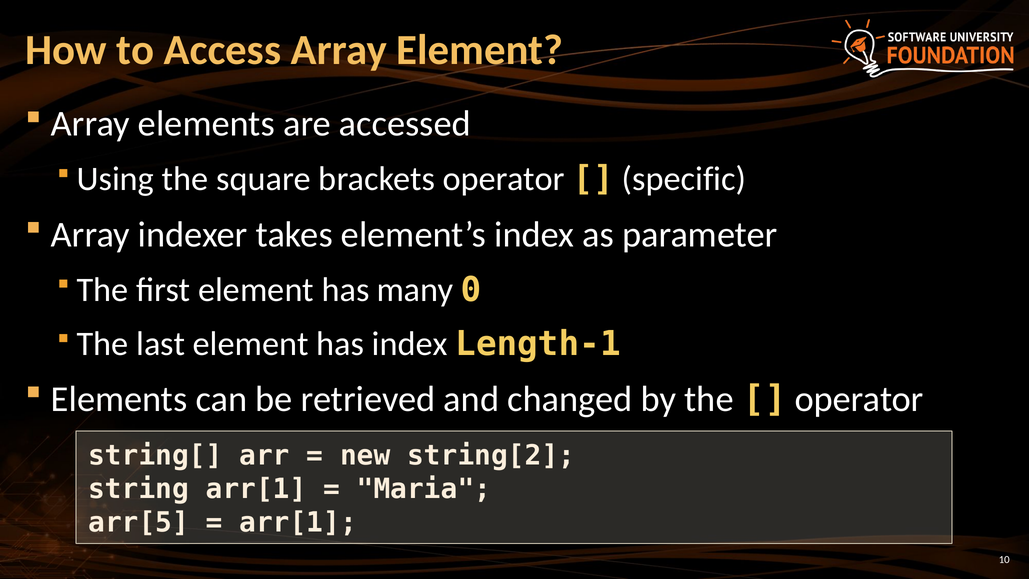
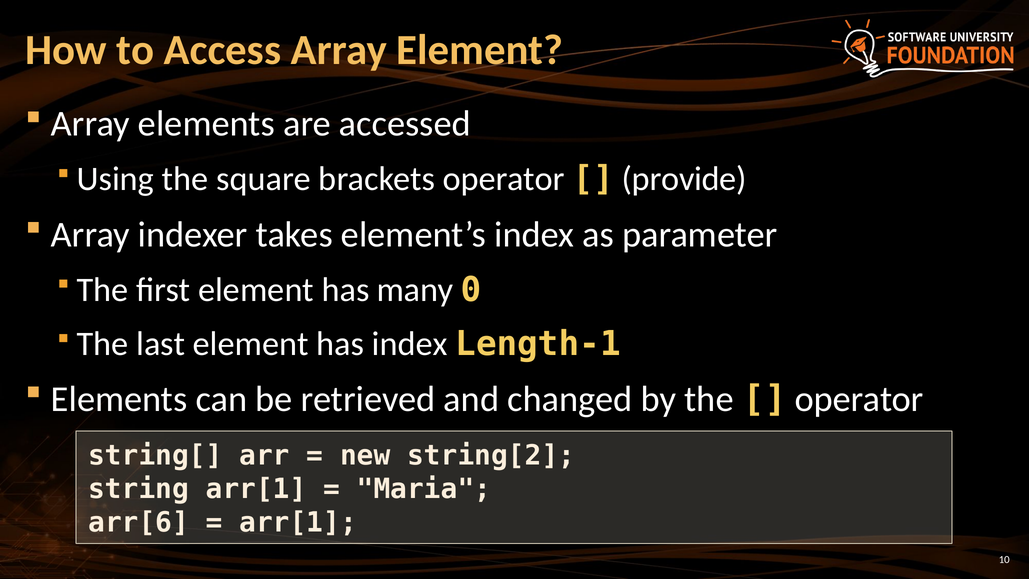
specific: specific -> provide (684, 179)
arr[5: arr[5 -> arr[6 (139, 523)
